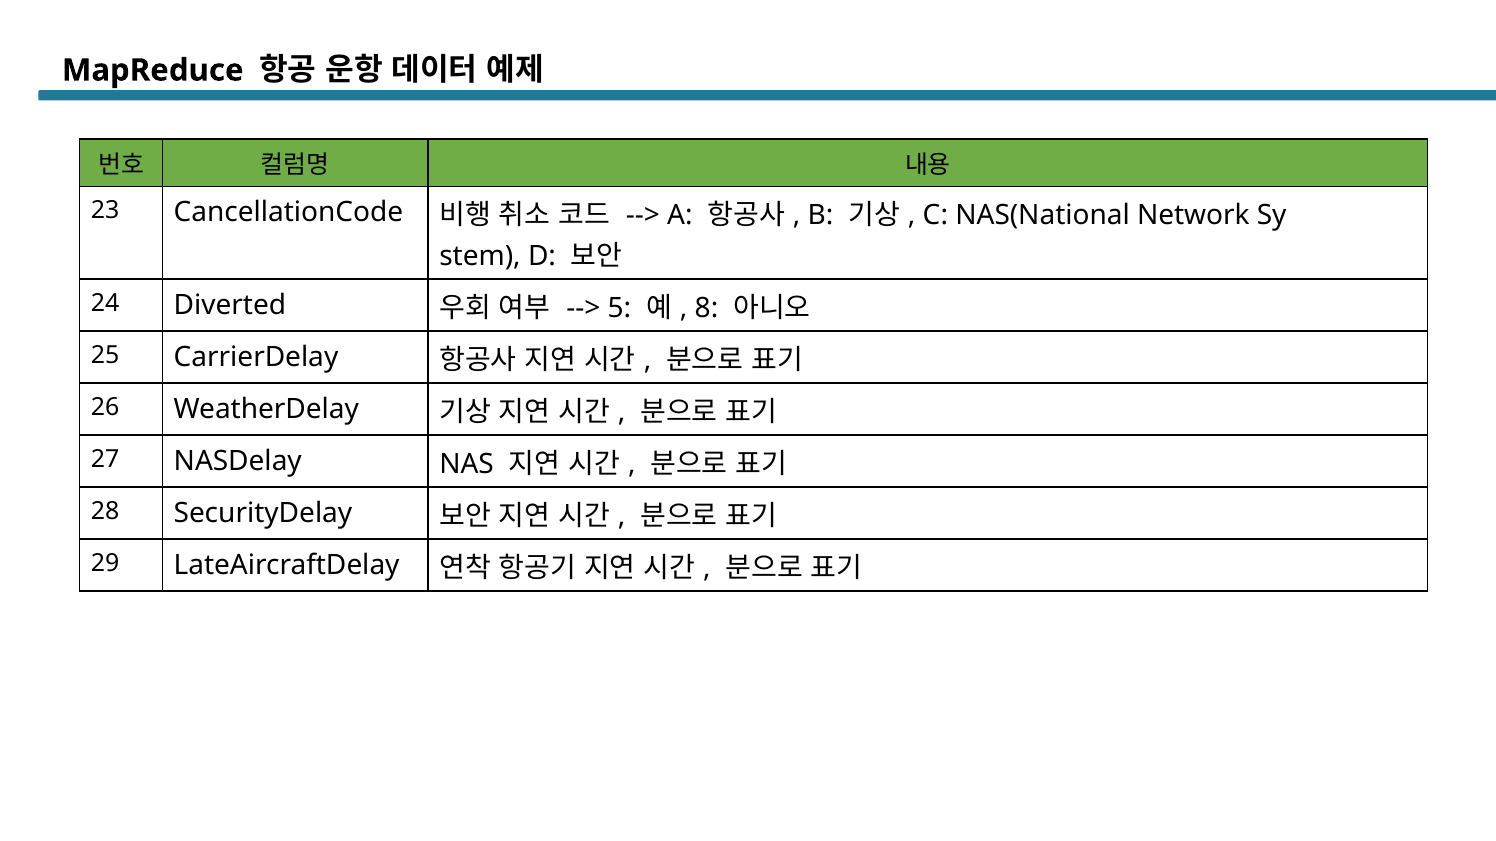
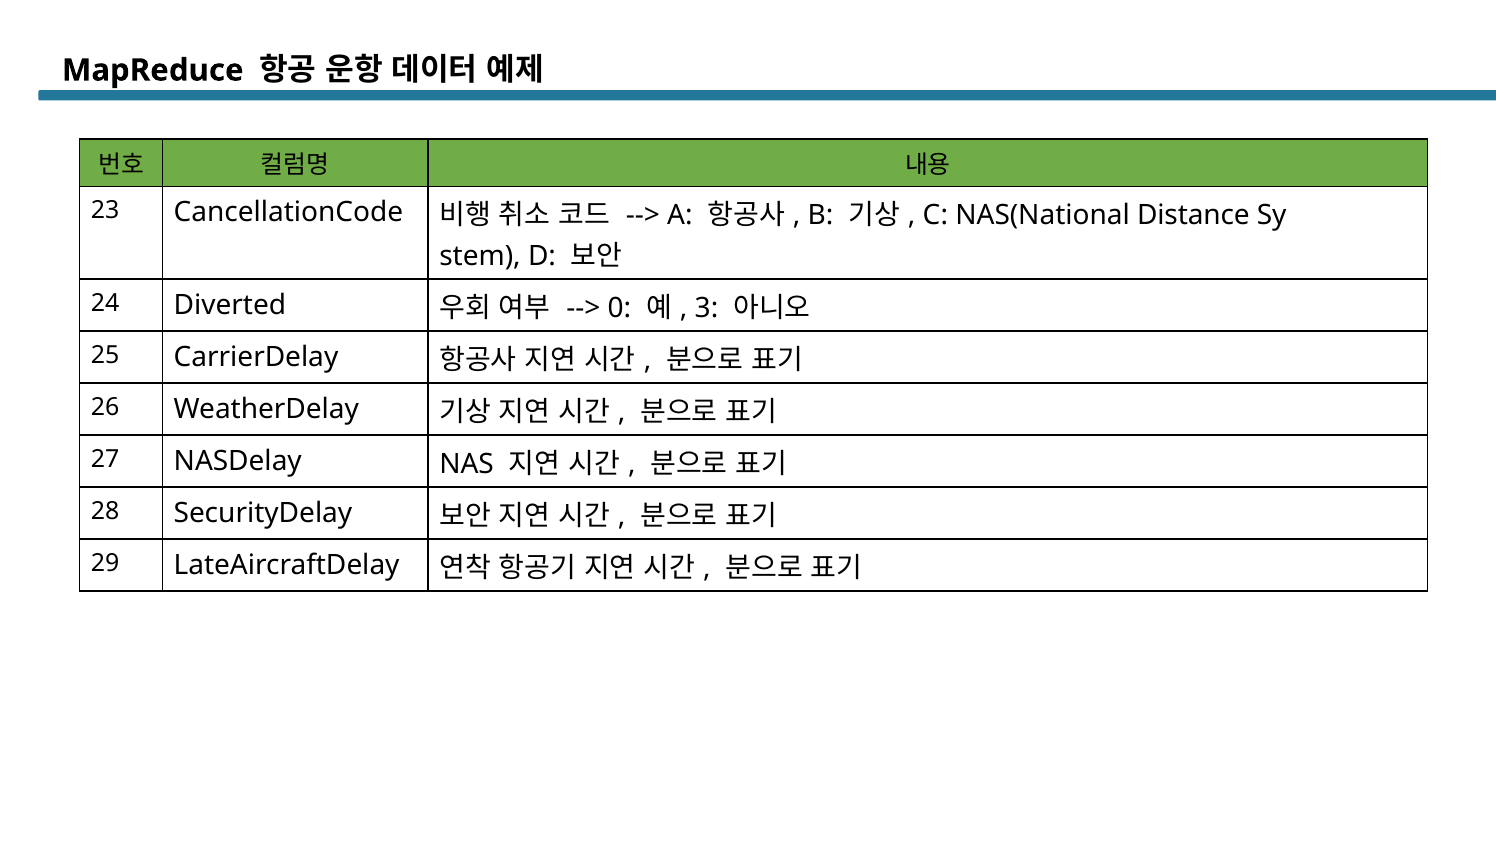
Network: Network -> Distance (1193, 215)
5: 5 -> 0 (619, 308)
8: 8 -> 3 (707, 308)
